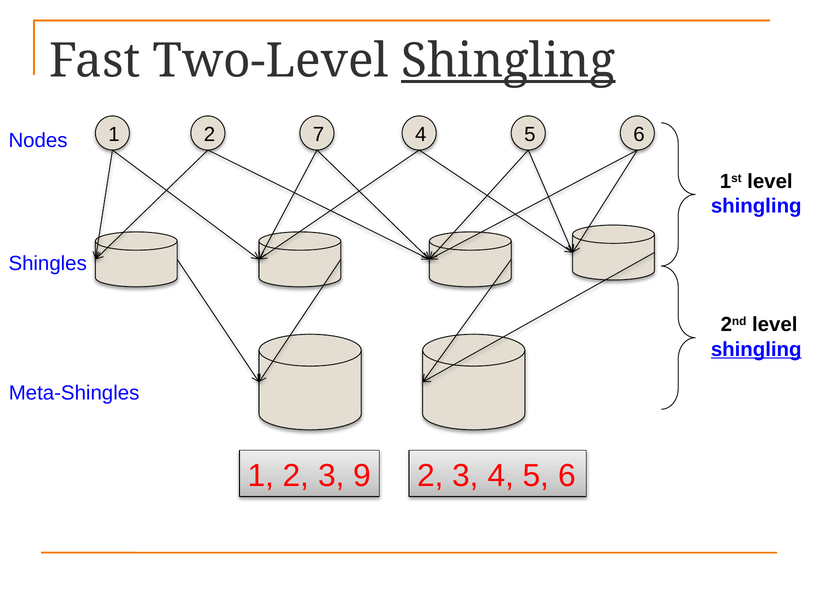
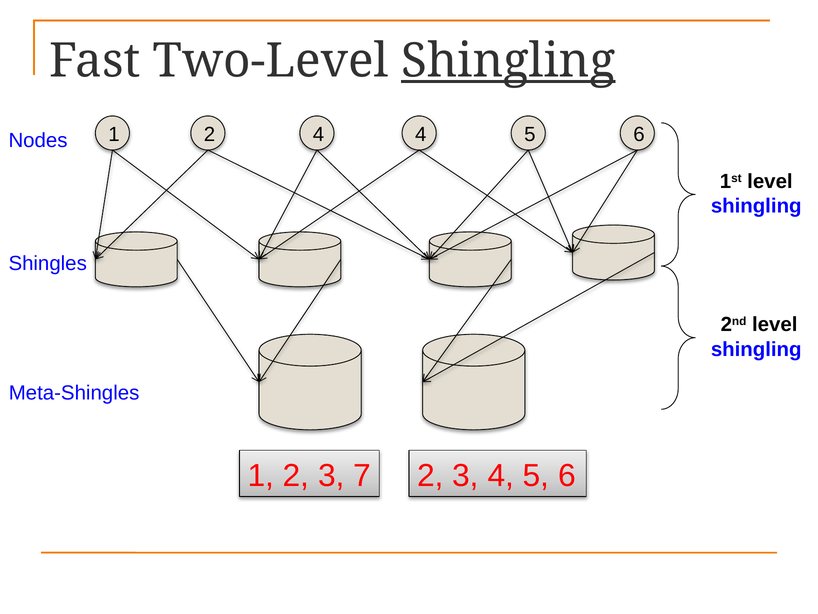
2 7: 7 -> 4 (319, 134)
shingling underline: present -> none (756, 349)
9: 9 -> 7 (362, 475)
